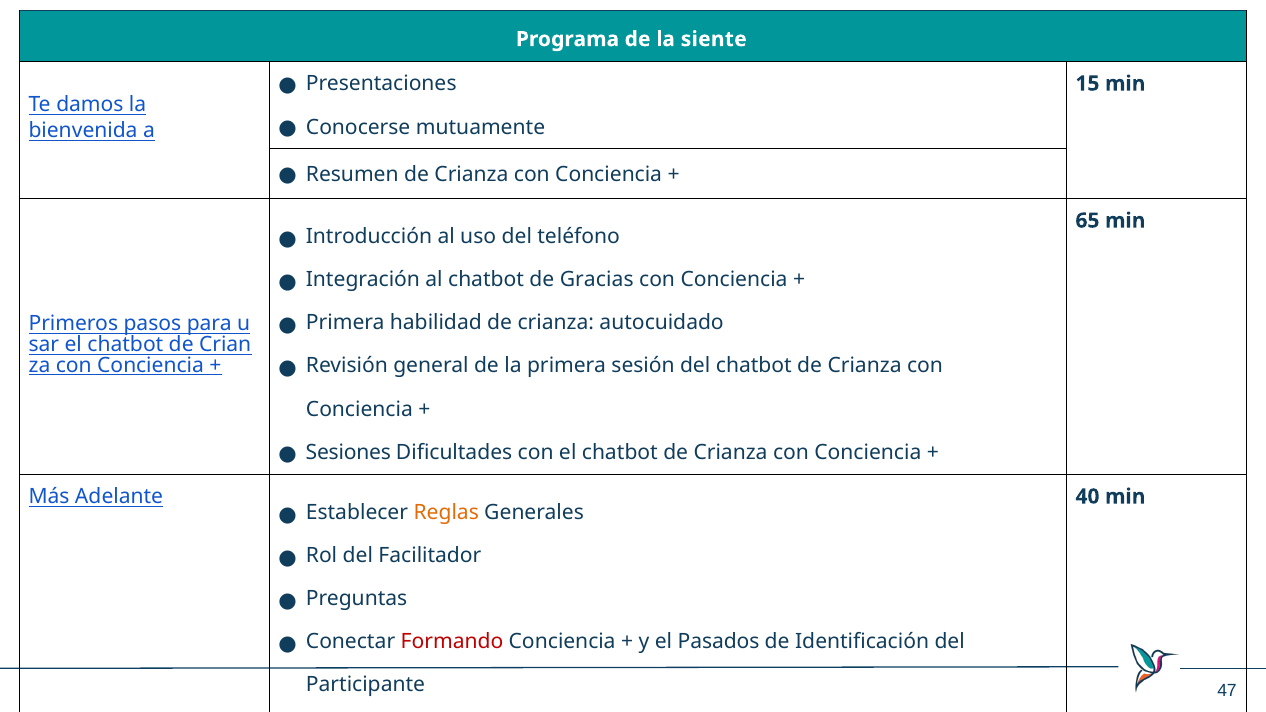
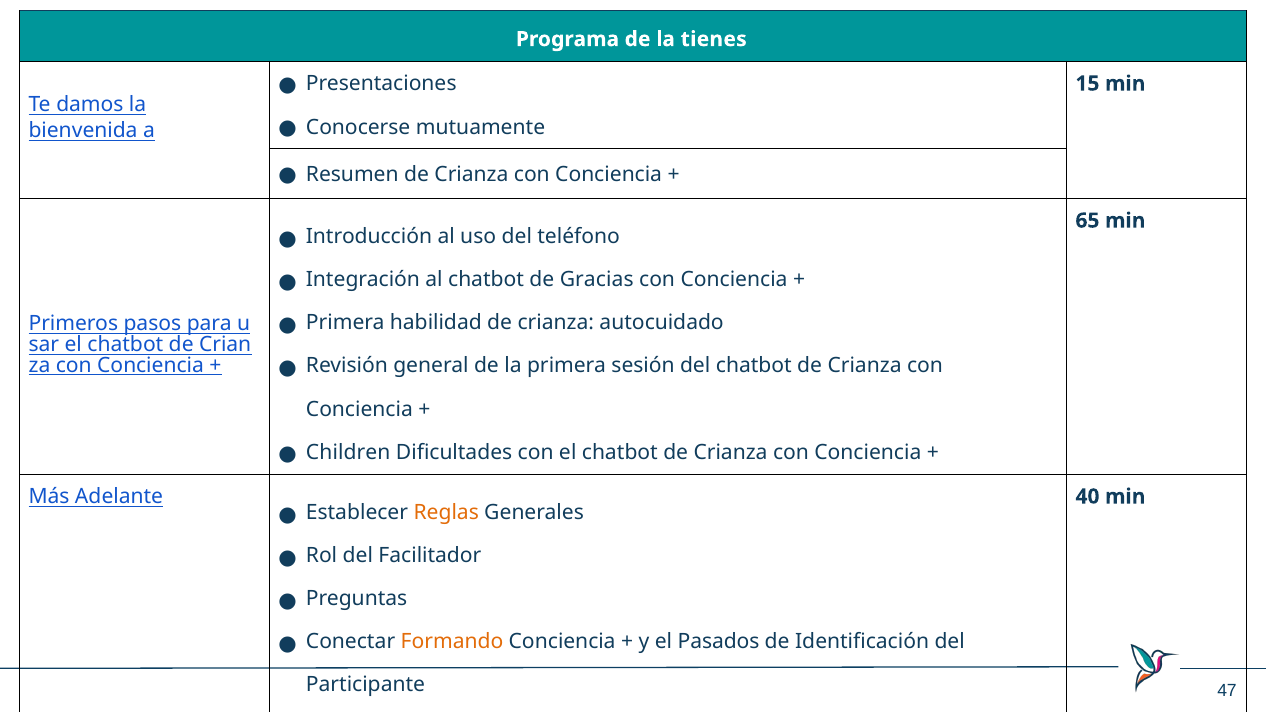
siente: siente -> tienes (714, 39)
Sesiones: Sesiones -> Children (348, 452)
Formando colour: red -> orange (452, 642)
